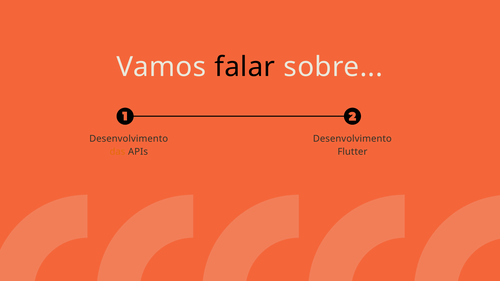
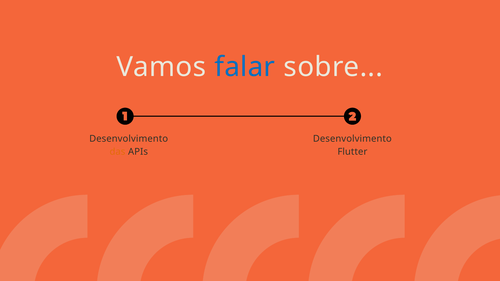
falar colour: black -> blue (245, 67)
